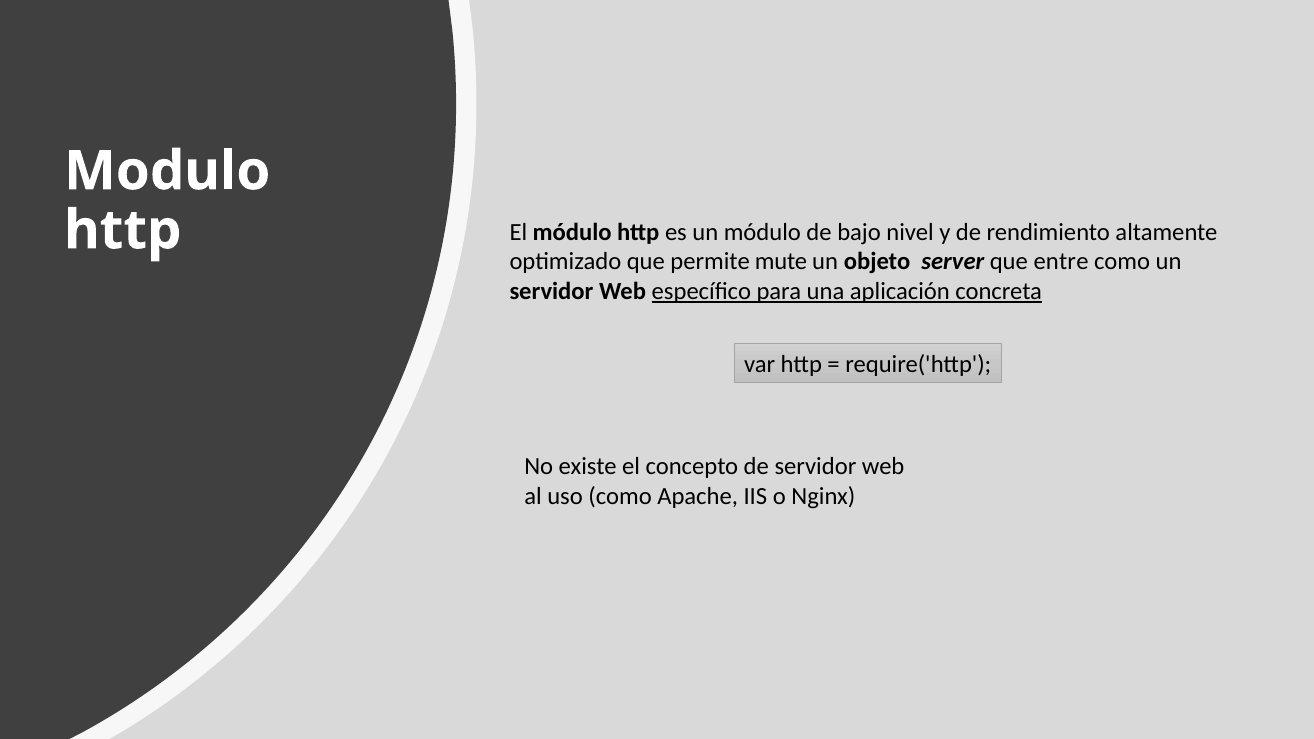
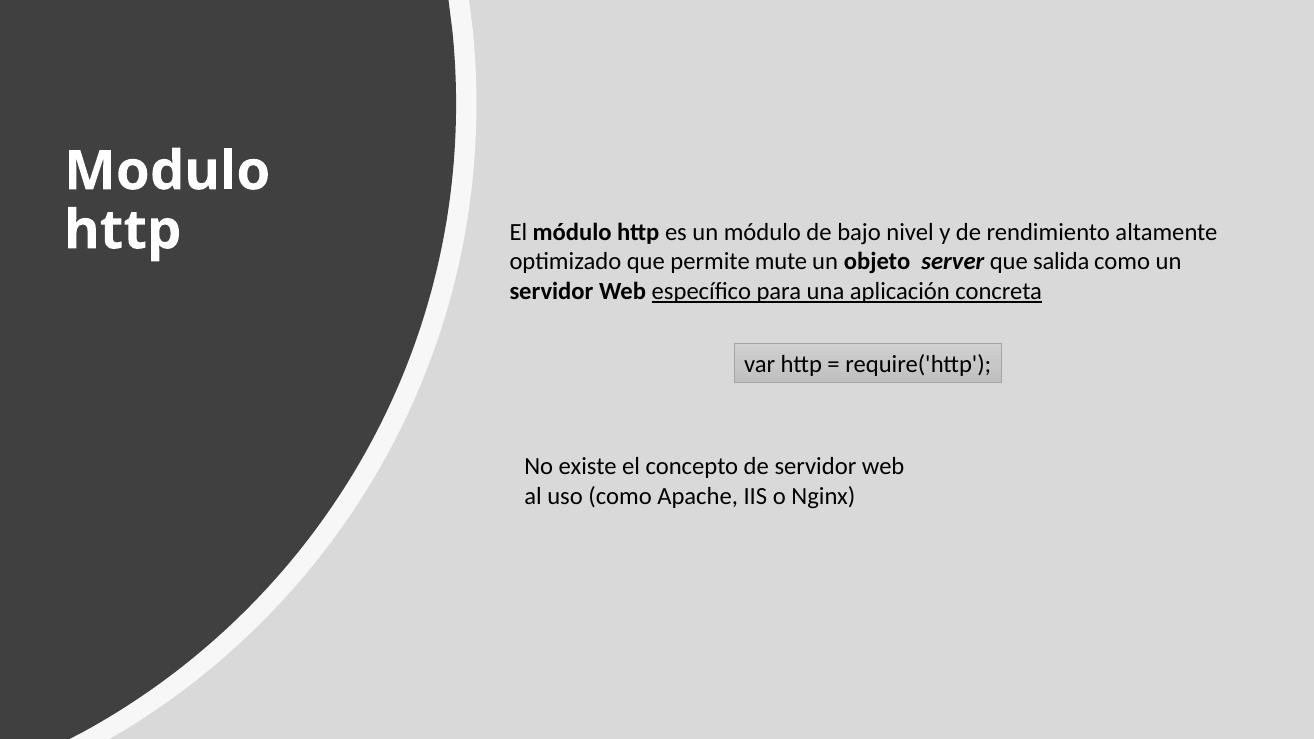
entre: entre -> salida (1061, 262)
